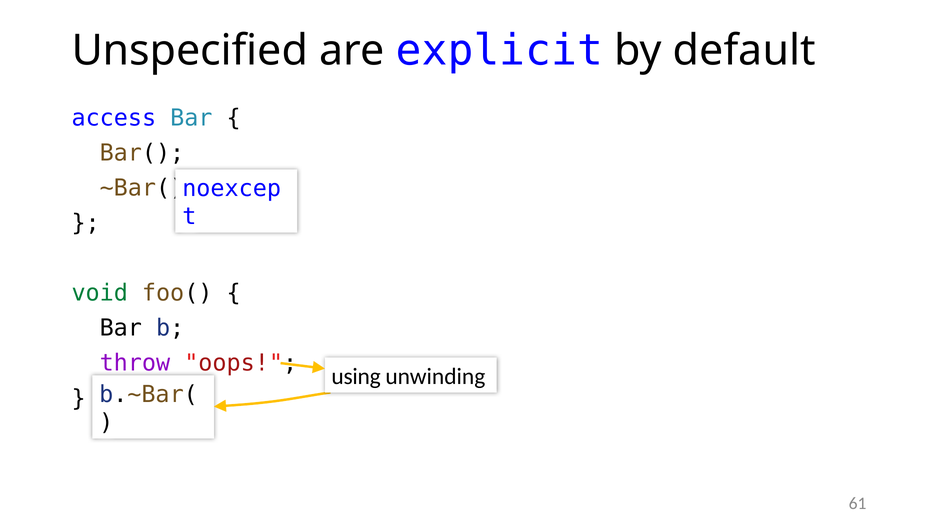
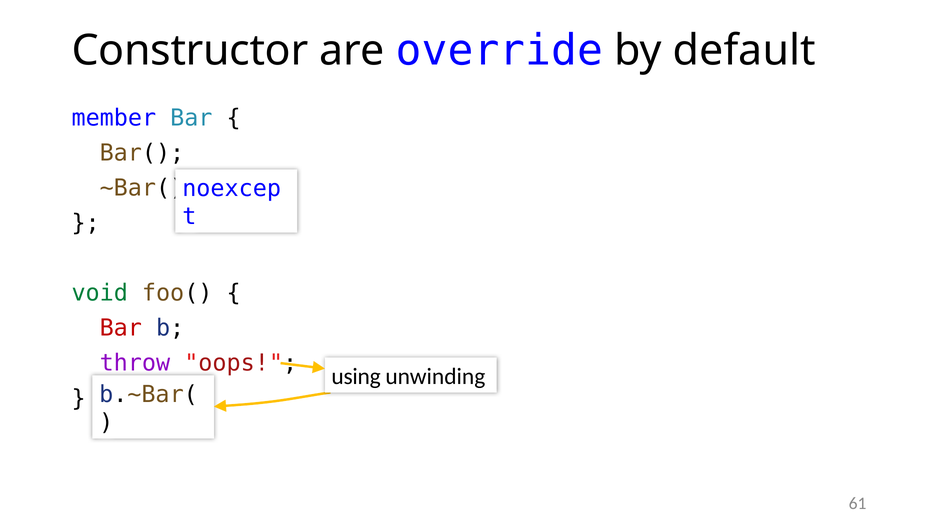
Unspecified: Unspecified -> Constructor (190, 51)
explicit: explicit -> override (499, 51)
access: access -> member (114, 118)
Bar colour: black -> red (121, 329)
